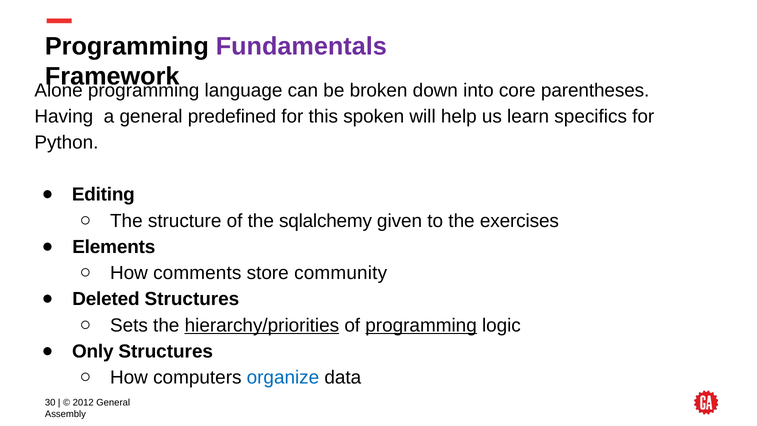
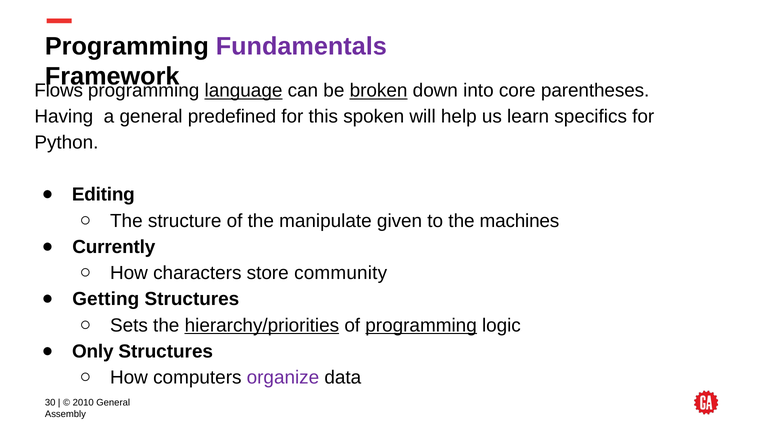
Alone: Alone -> Flows (59, 91)
language underline: none -> present (244, 91)
broken underline: none -> present (379, 91)
sqlalchemy: sqlalchemy -> manipulate (325, 221)
exercises: exercises -> machines (519, 221)
Elements: Elements -> Currently (114, 247)
comments: comments -> characters (197, 273)
Deleted: Deleted -> Getting (106, 299)
organize colour: blue -> purple (283, 378)
2012: 2012 -> 2010 (83, 403)
